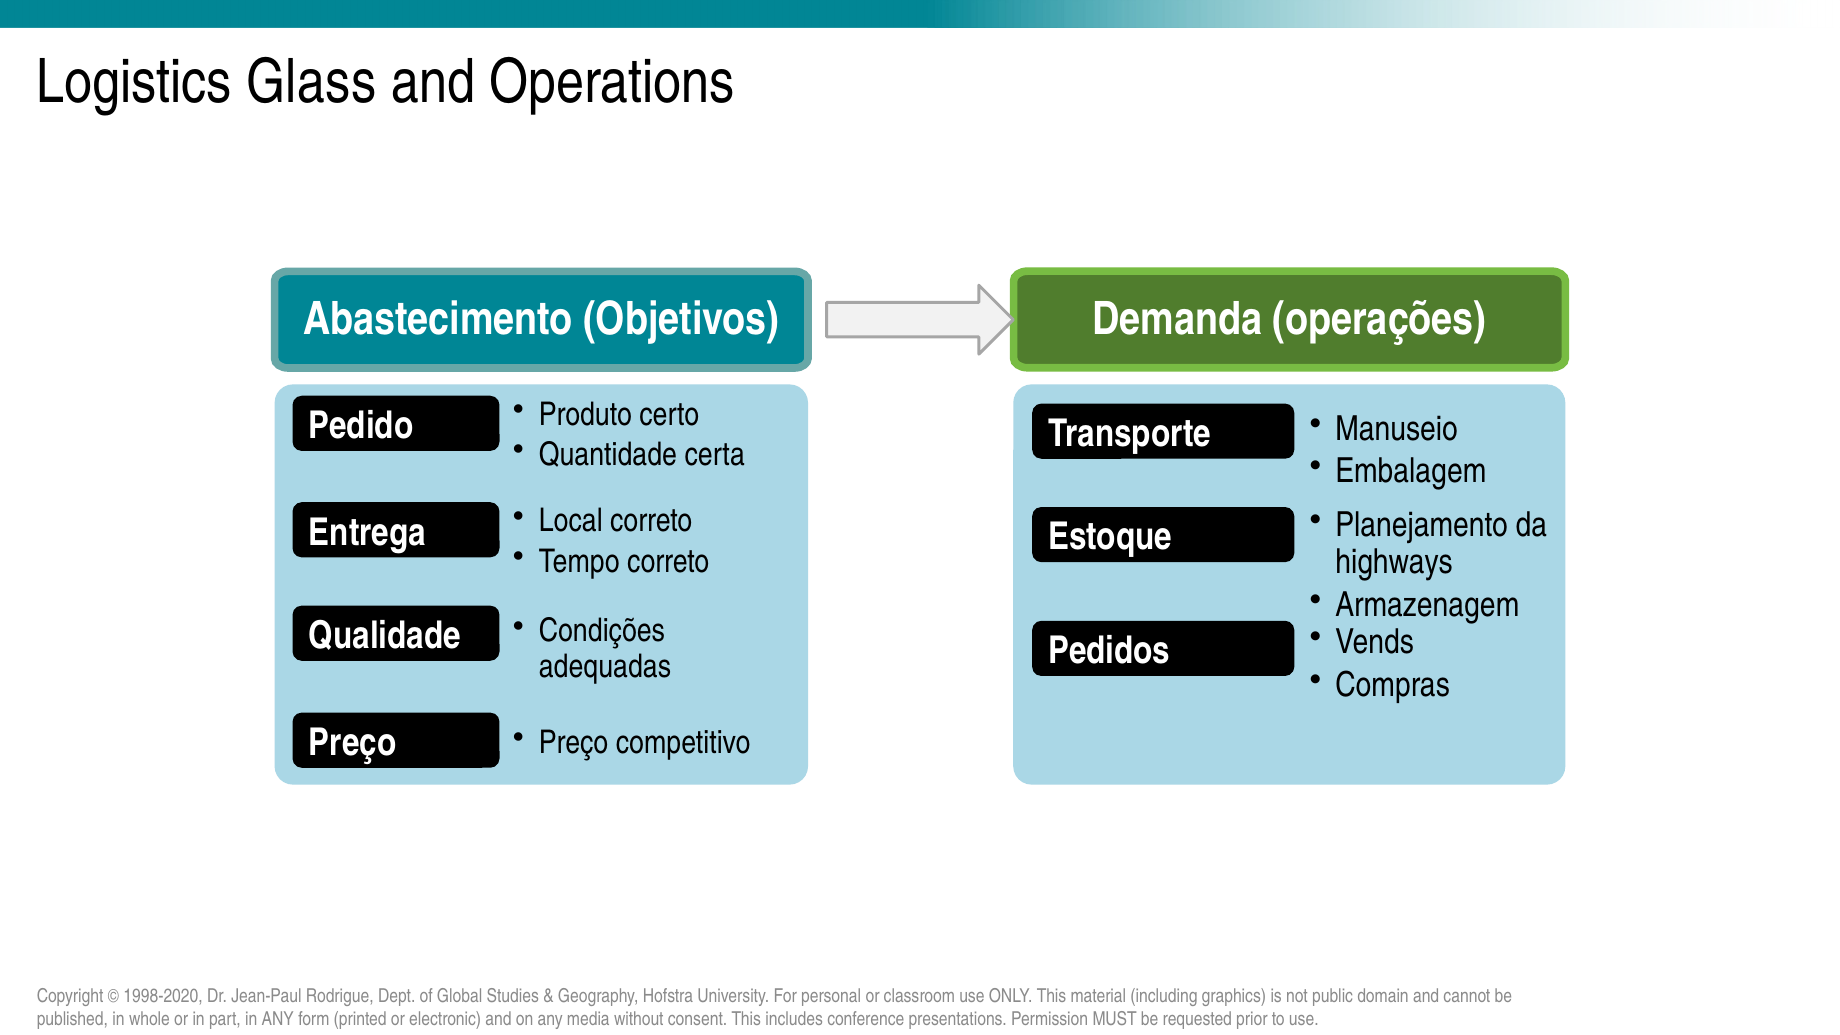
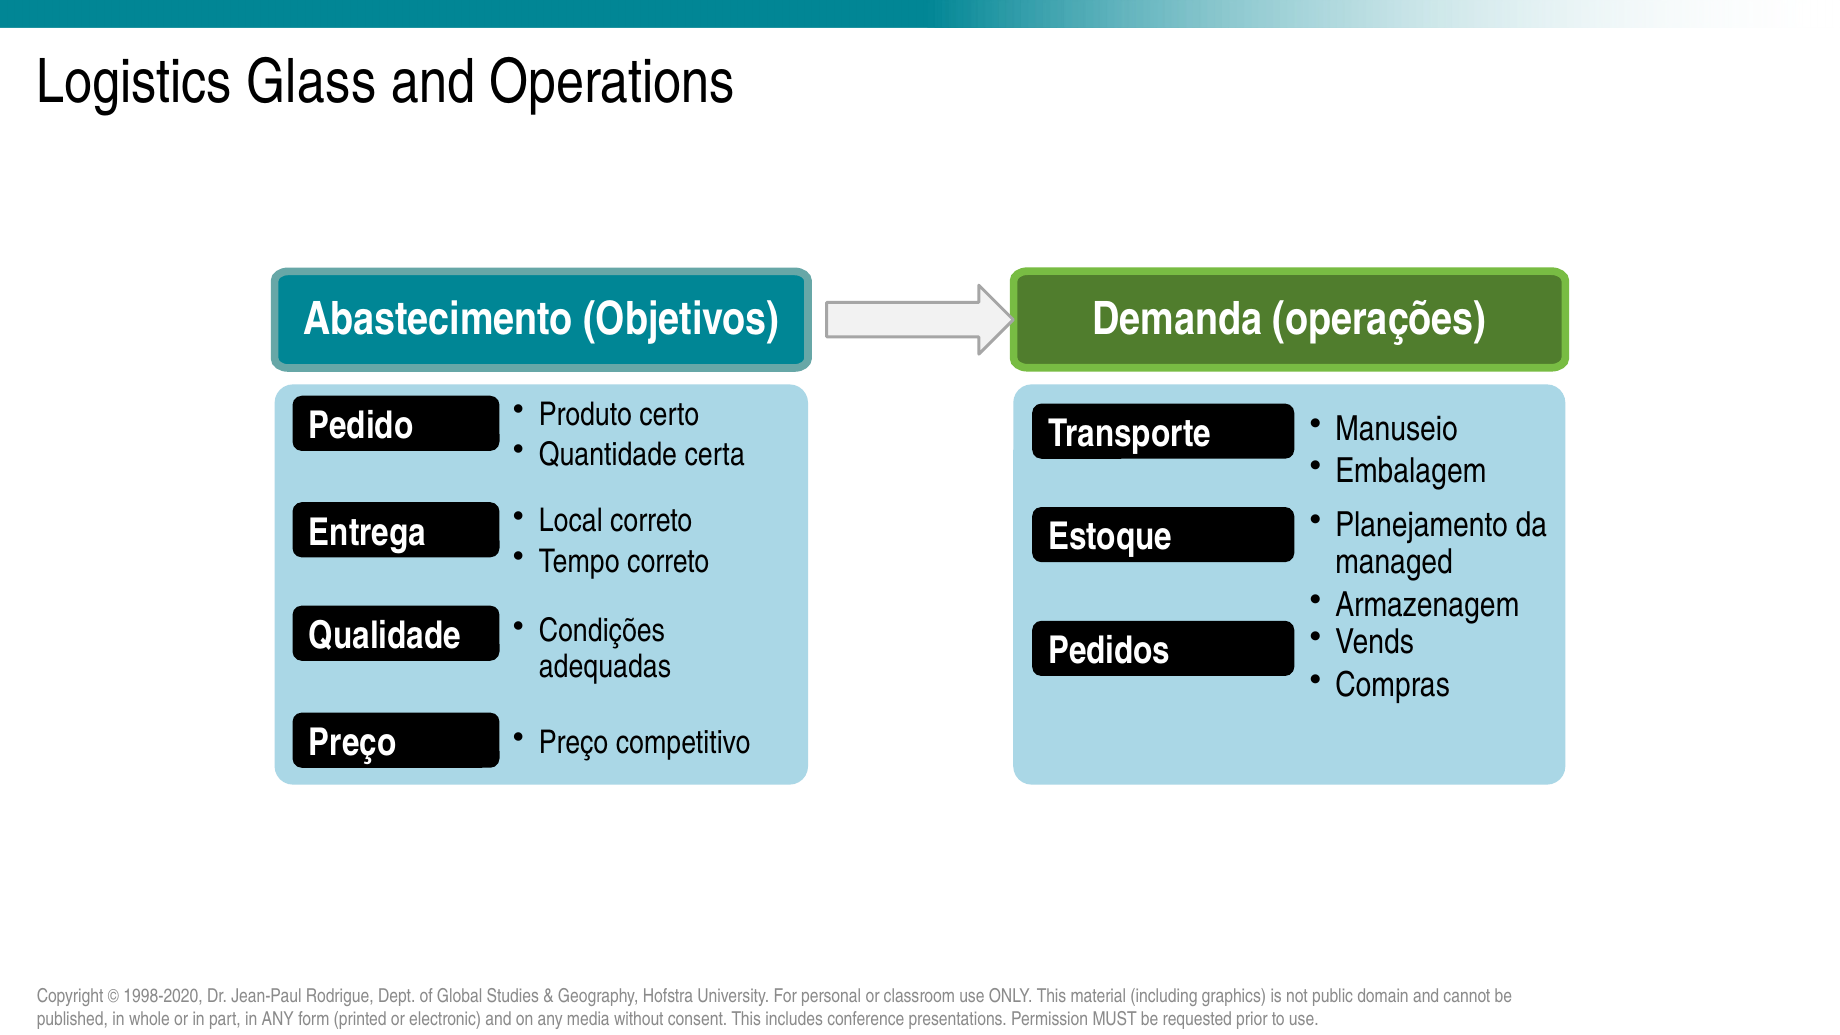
highways: highways -> managed (1394, 563)
